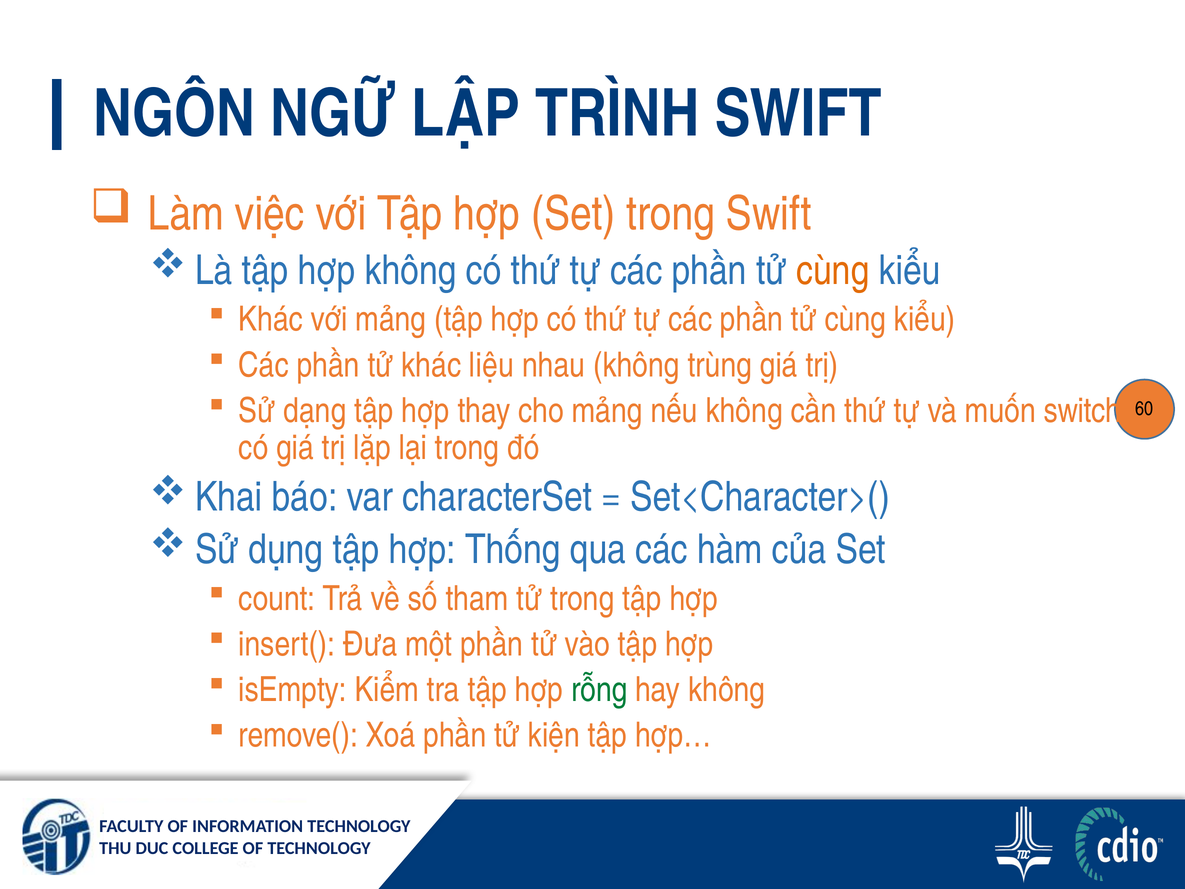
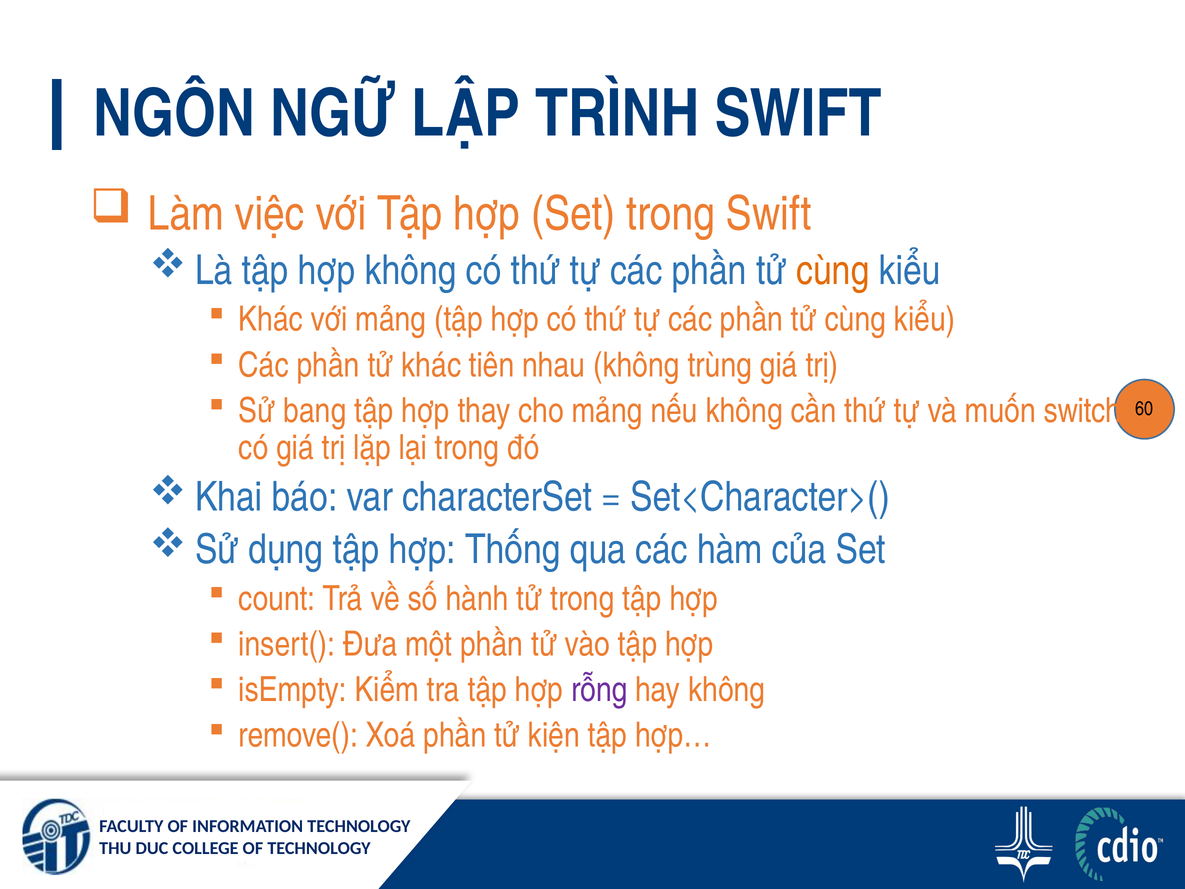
liệu: liệu -> tiên (492, 365)
dạng: dạng -> bang (315, 411)
tham: tham -> hành (477, 599)
rỗng colour: green -> purple (599, 690)
